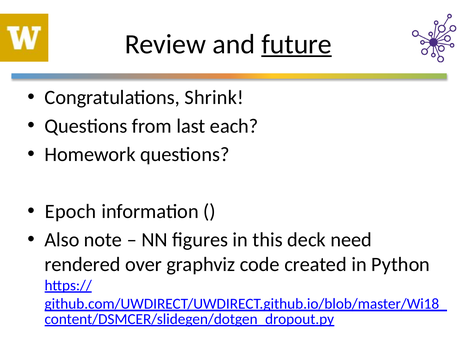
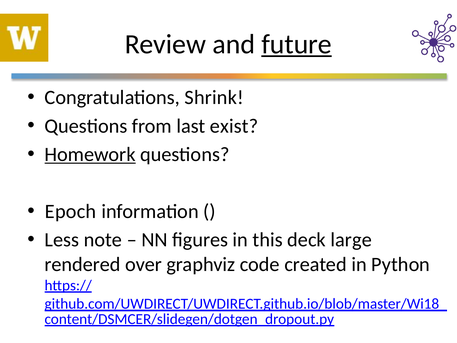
each: each -> exist (234, 126)
Homework underline: none -> present (90, 154)
Also: Also -> Less (62, 240)
need: need -> large (351, 240)
